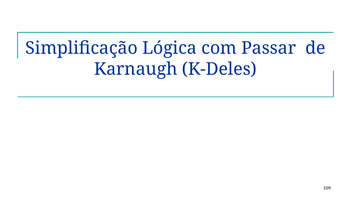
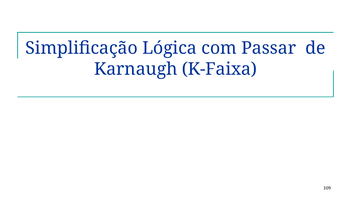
K-Deles: K-Deles -> K-Faixa (219, 69)
